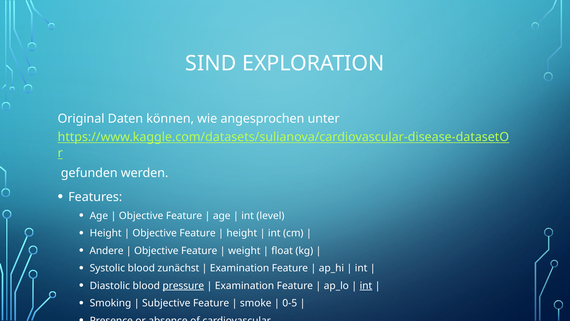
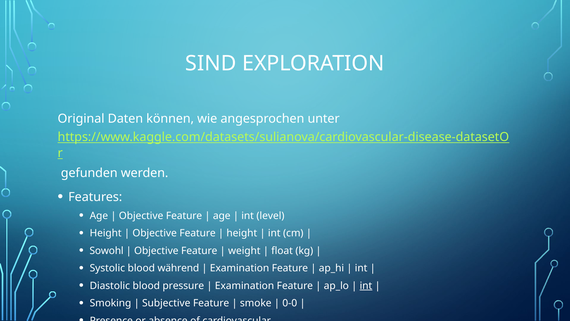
Andere: Andere -> Sowohl (107, 250)
zunächst: zunächst -> während (178, 268)
pressure underline: present -> none (183, 285)
0-5: 0-5 -> 0-0 (290, 303)
